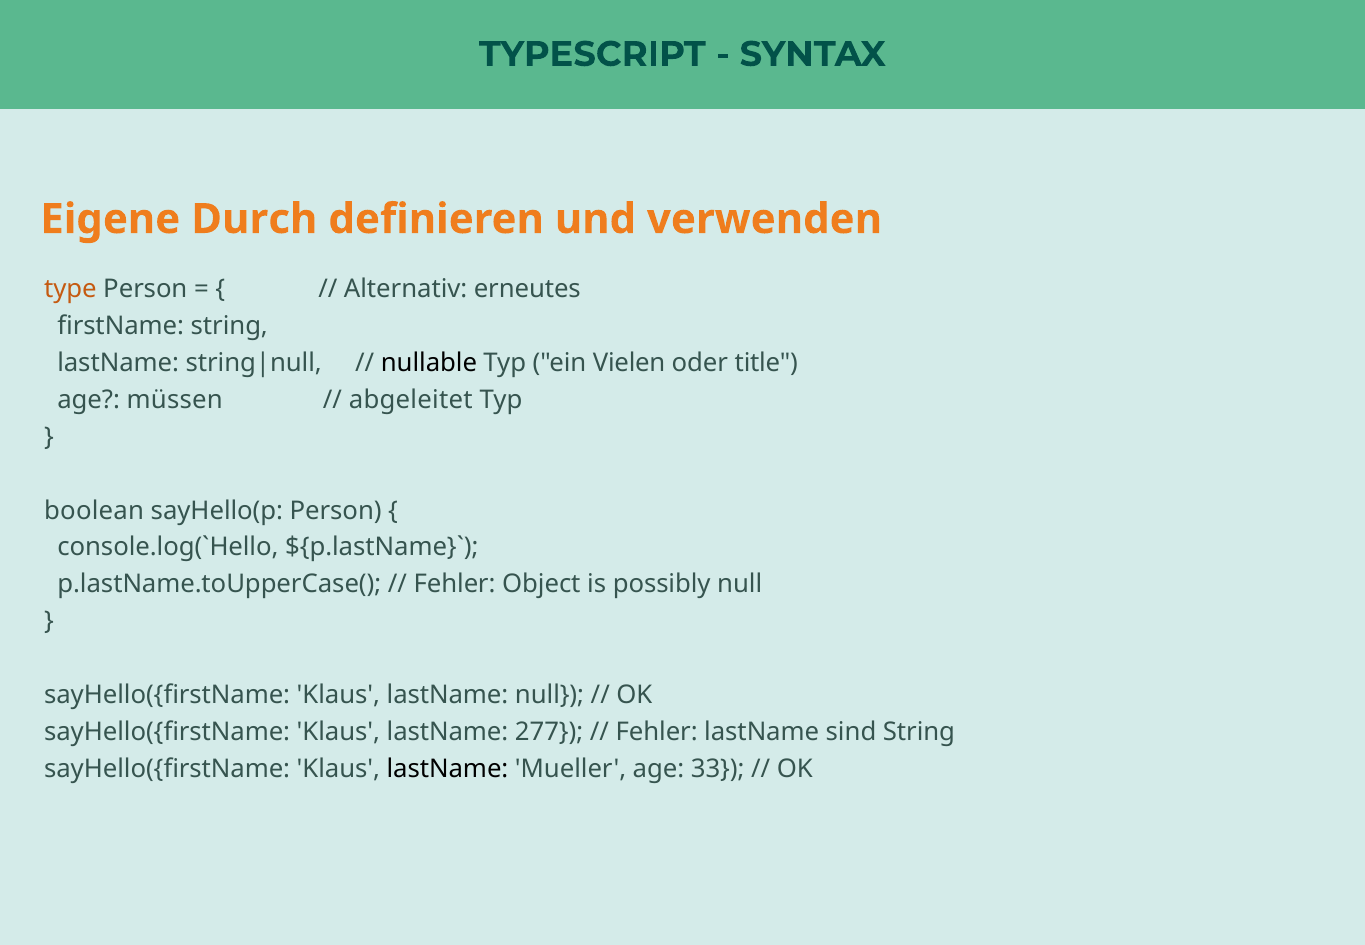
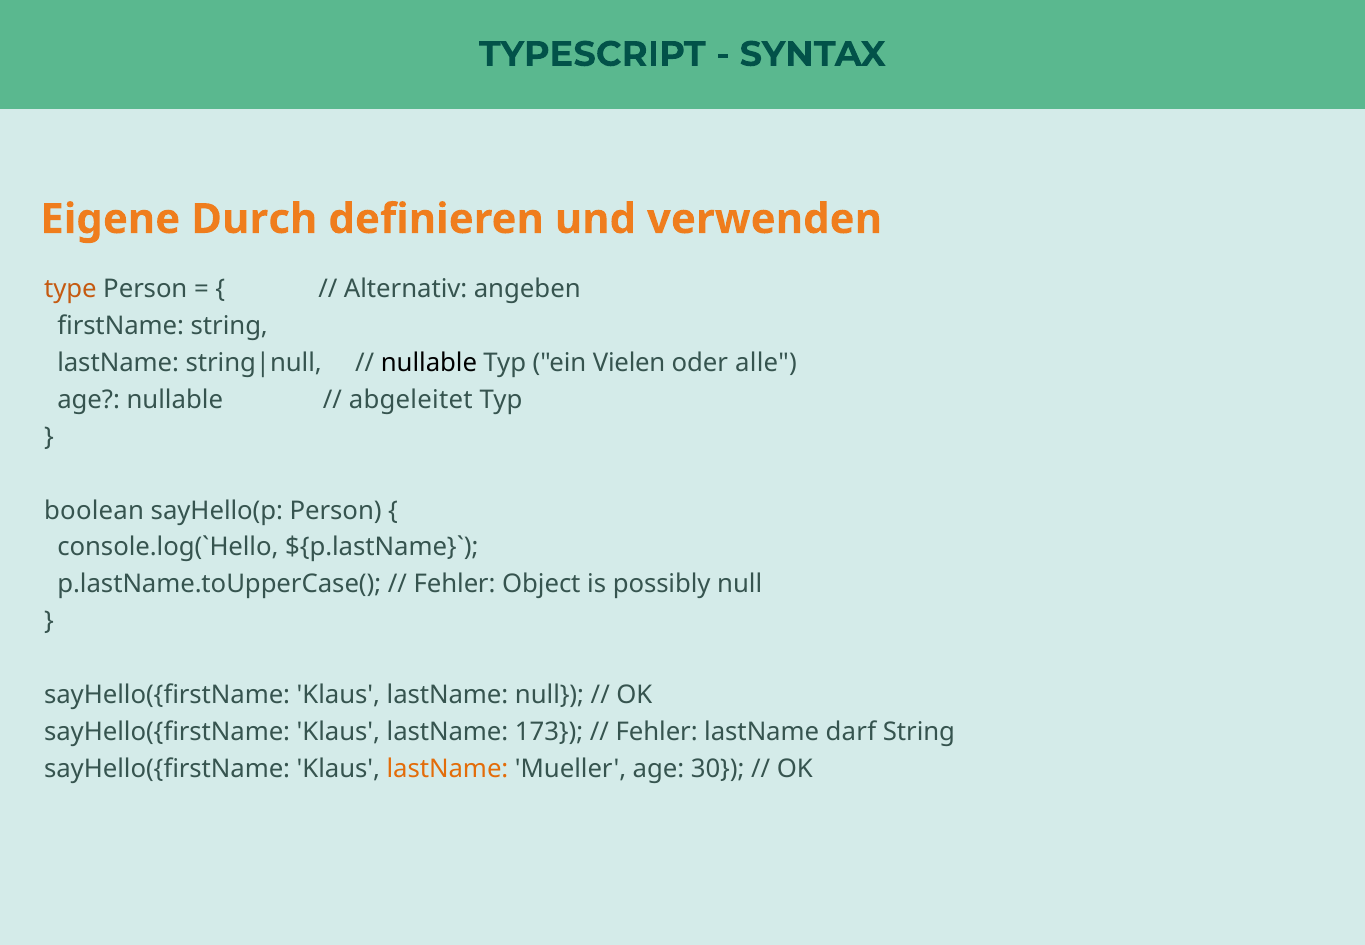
erneutes: erneutes -> angeben (527, 289)
title: title -> alle (766, 363)
age müssen: müssen -> nullable (175, 400)
277: 277 -> 173 (549, 732)
sind: sind -> darf (851, 732)
lastName colour: black -> orange (447, 769)
33: 33 -> 30 (718, 769)
